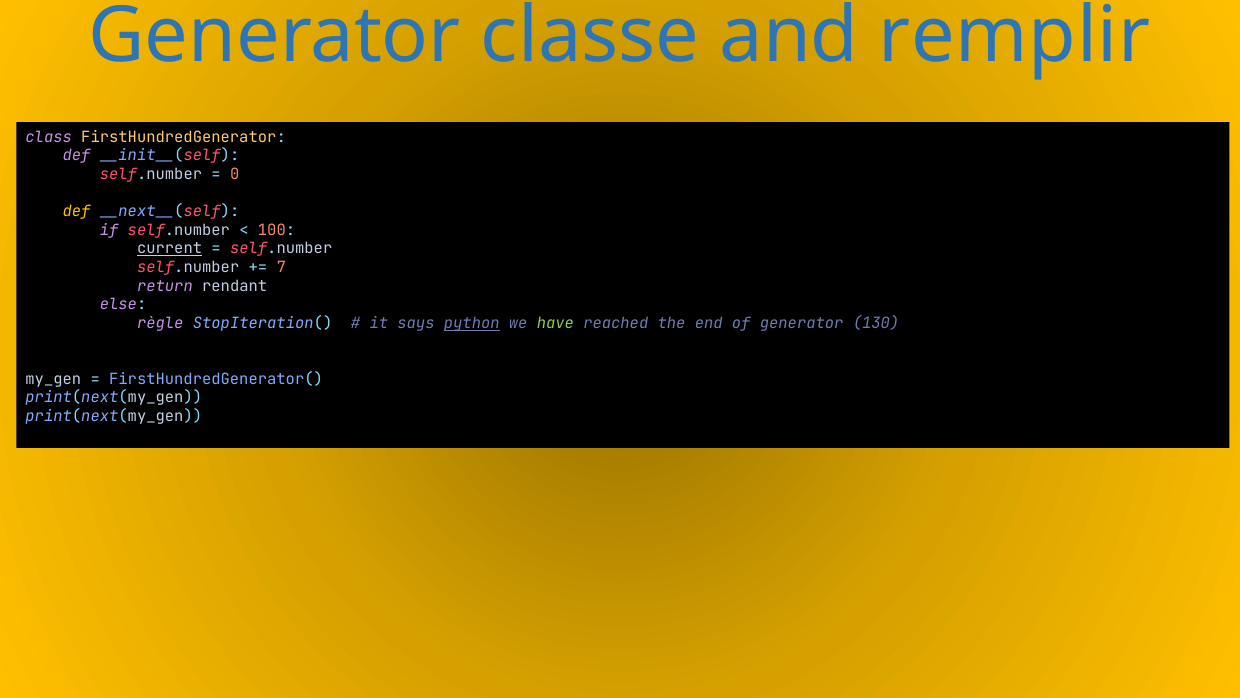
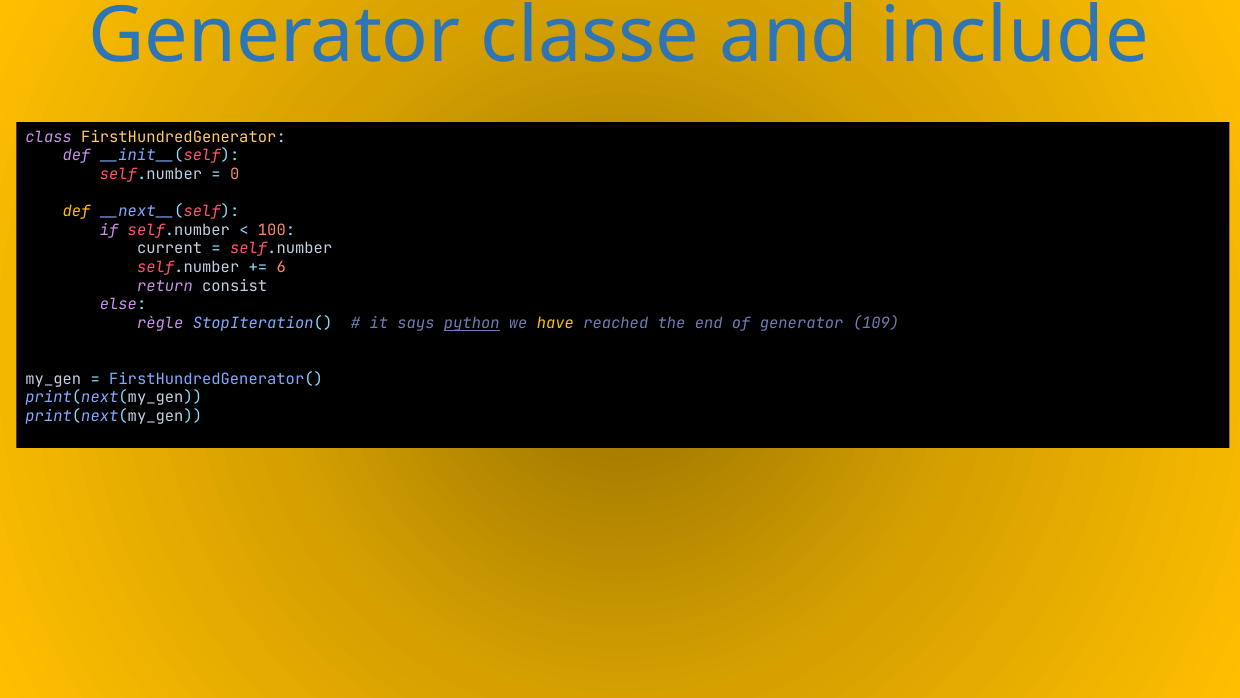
remplir: remplir -> include (1015, 36)
current underline: present -> none (170, 249)
7: 7 -> 6 (281, 267)
rendant: rendant -> consist (235, 286)
have colour: light green -> yellow (555, 323)
130: 130 -> 109 (876, 323)
